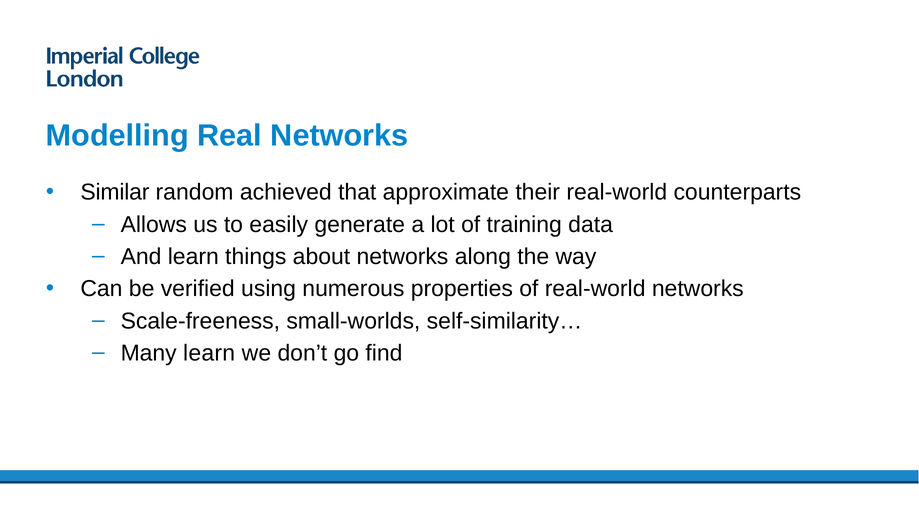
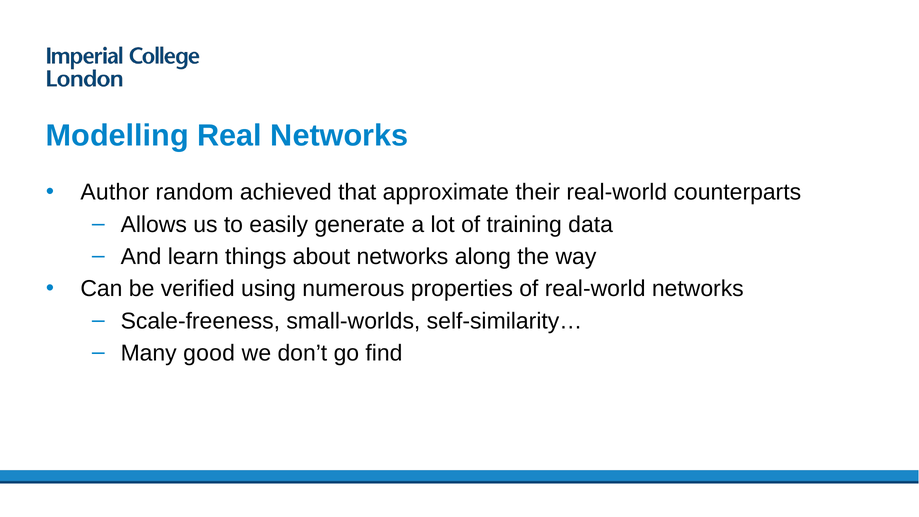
Similar: Similar -> Author (115, 192)
Many learn: learn -> good (209, 353)
